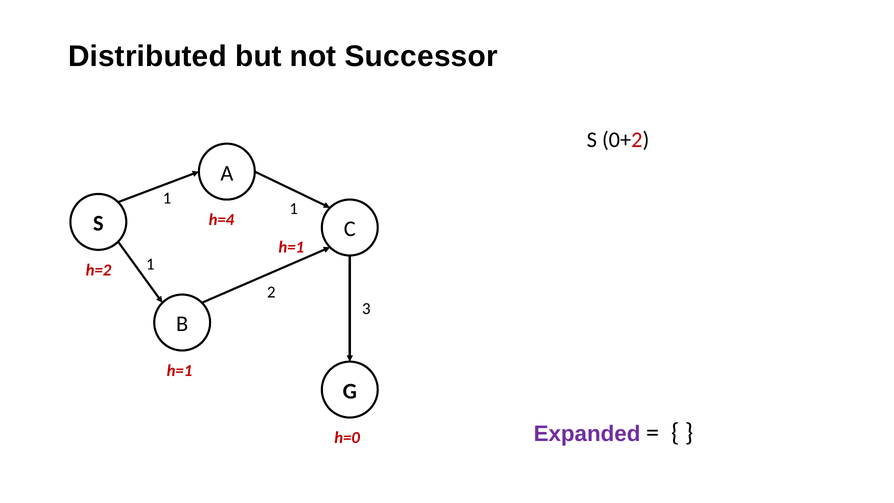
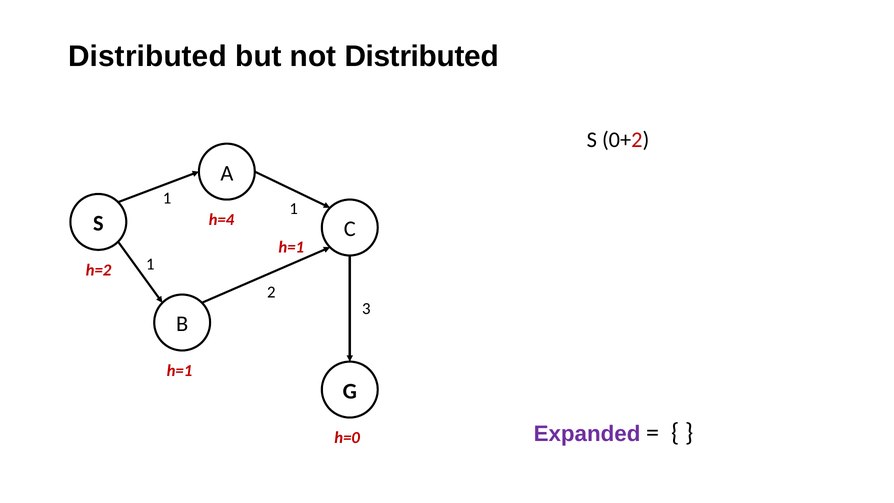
not Successor: Successor -> Distributed (422, 56)
